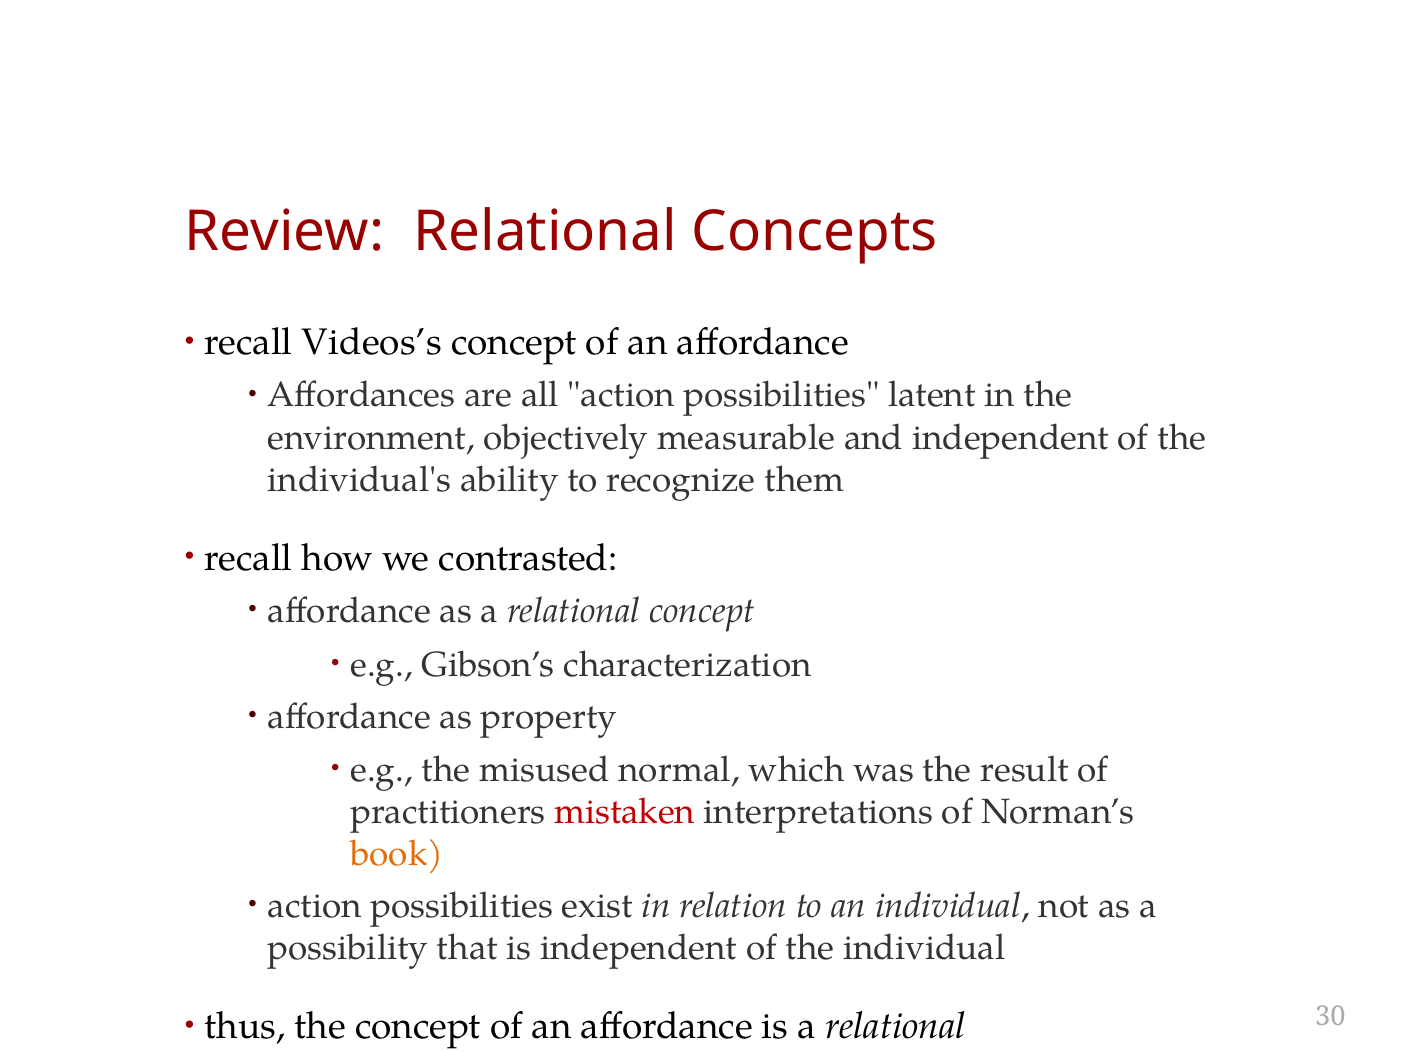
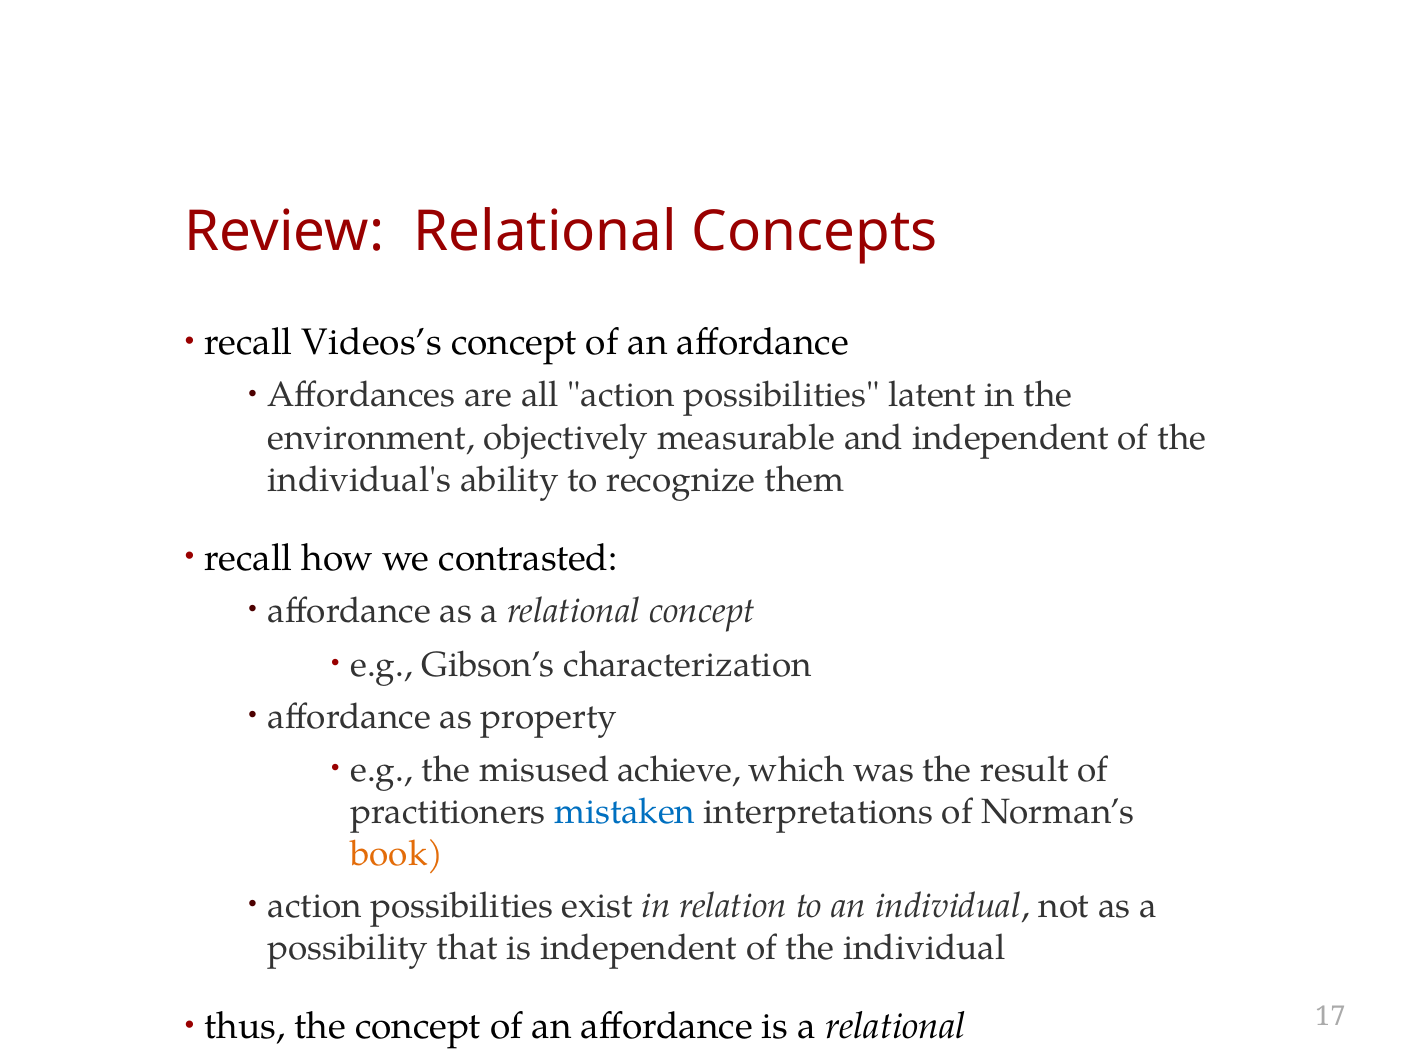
normal: normal -> achieve (679, 770)
mistaken colour: red -> blue (625, 812)
30: 30 -> 17 (1330, 1016)
